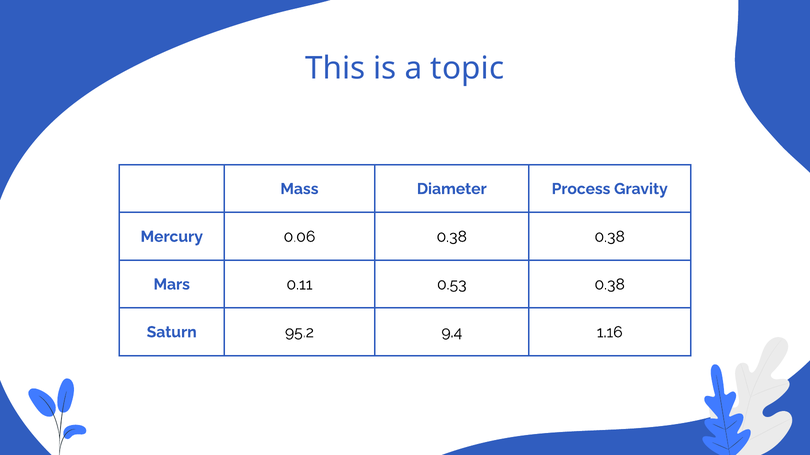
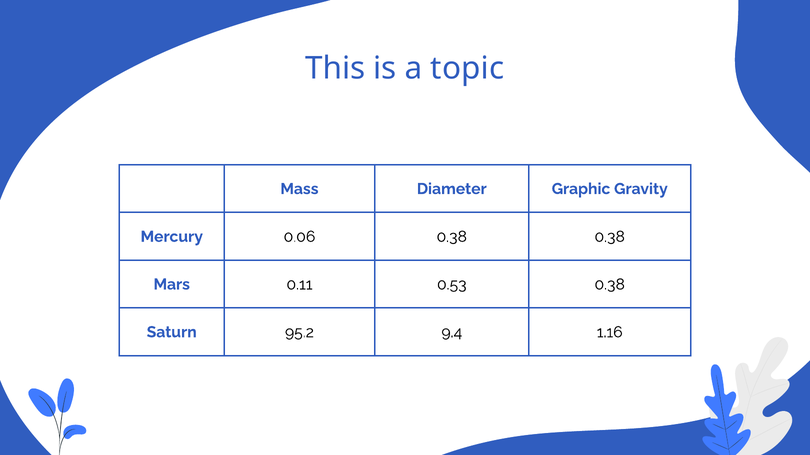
Process: Process -> Graphic (581, 189)
